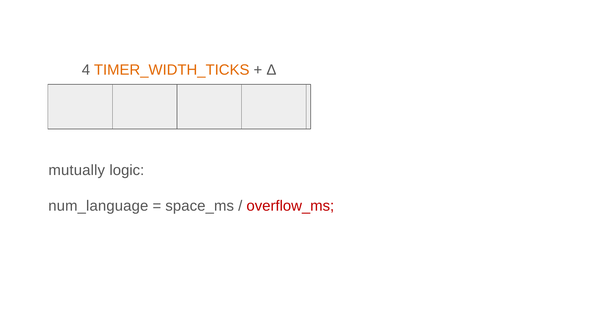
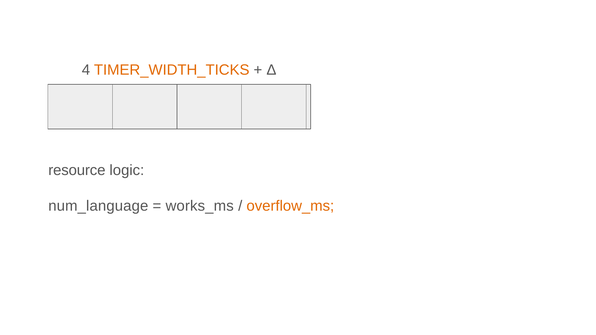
mutually: mutually -> resource (77, 170)
space_ms: space_ms -> works_ms (200, 206)
overflow_ms colour: red -> orange (290, 206)
